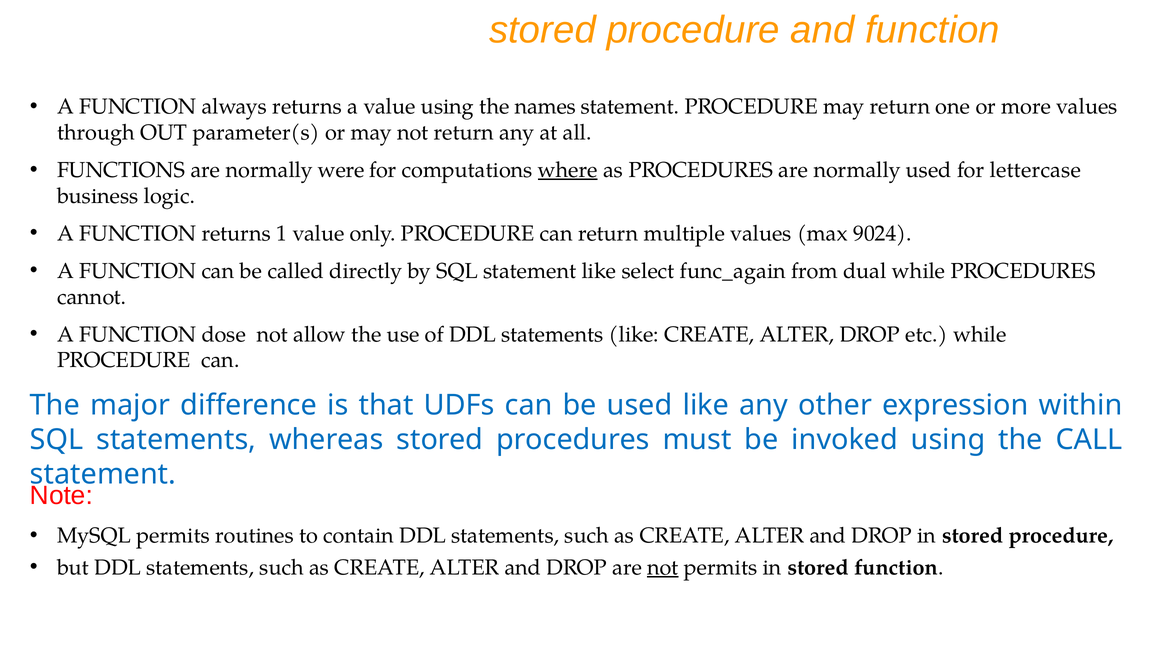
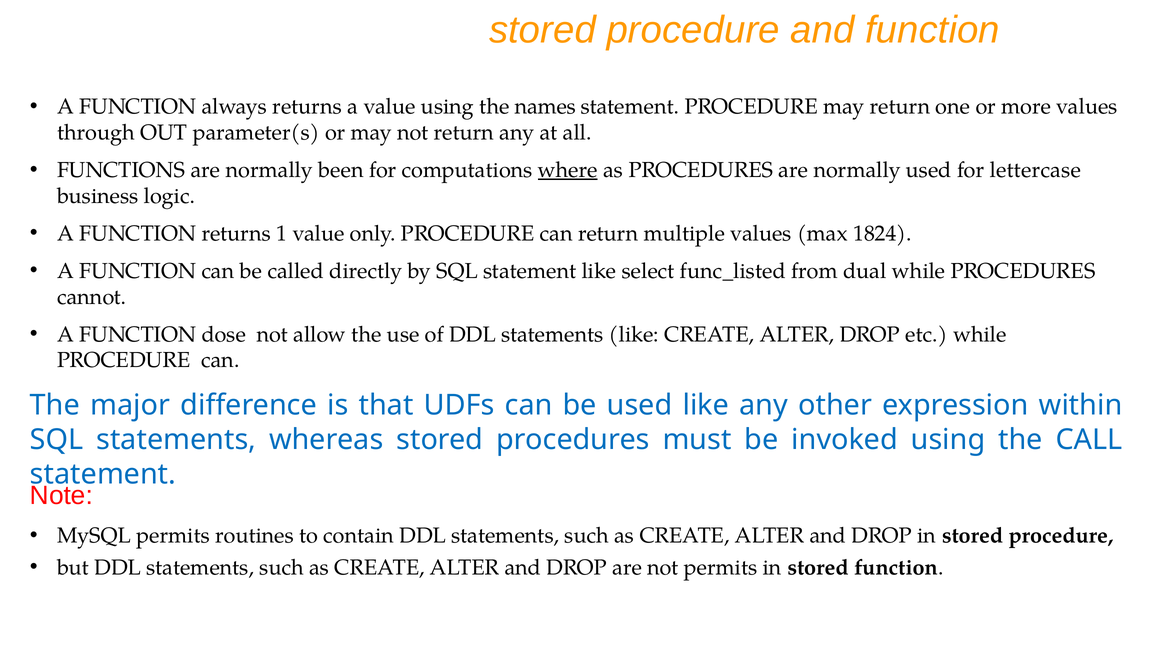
were: were -> been (341, 170)
9024: 9024 -> 1824 (883, 233)
func_again: func_again -> func_listed (733, 271)
not underline: present -> none (663, 567)
